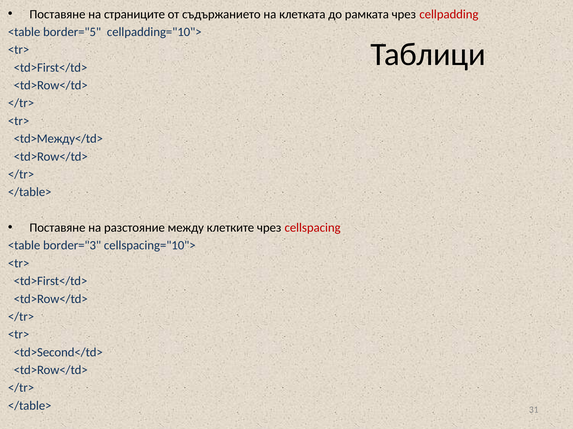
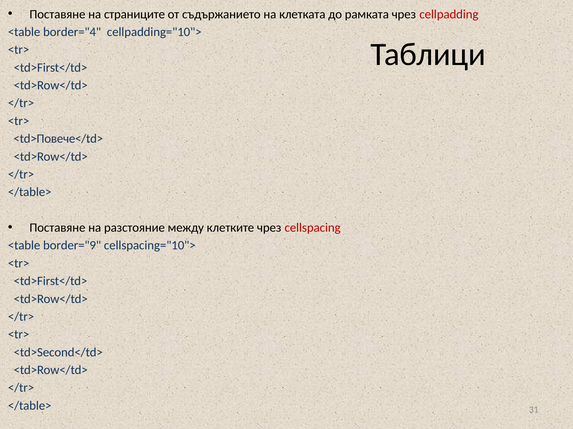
border="5: border="5 -> border="4 (72, 32)
<td>Между</td>: <td>Между</td> -> <td>Повече</td> (58, 139)
border="3: border="3 -> border="9 (72, 246)
